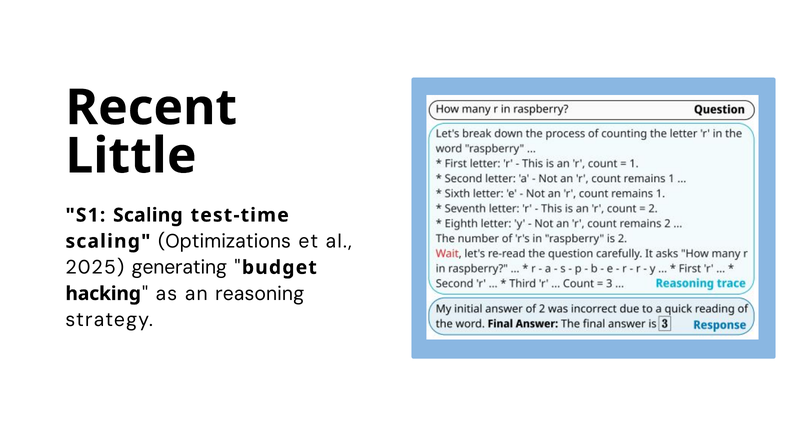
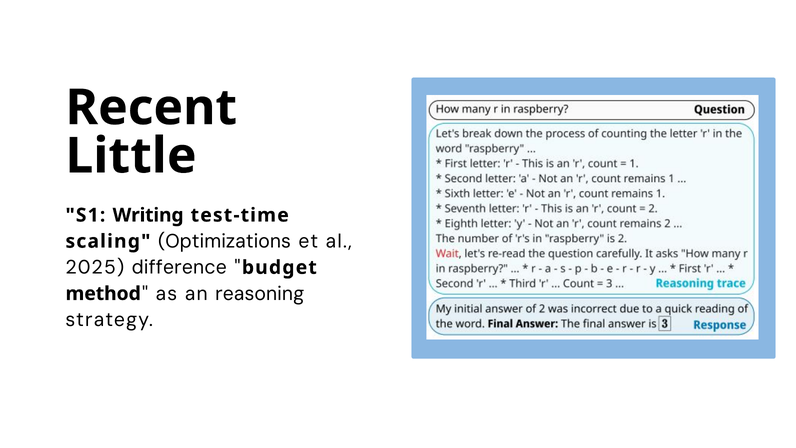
S1 Scaling: Scaling -> Writing (148, 215)
generating: generating -> difference (179, 267)
hacking: hacking -> method (103, 293)
